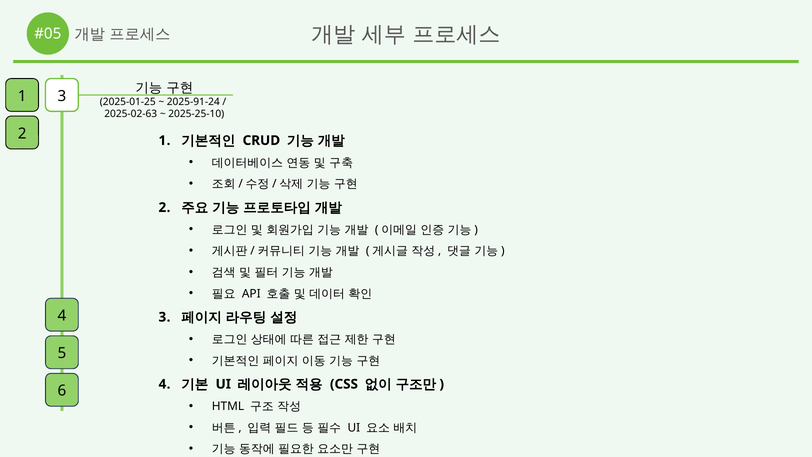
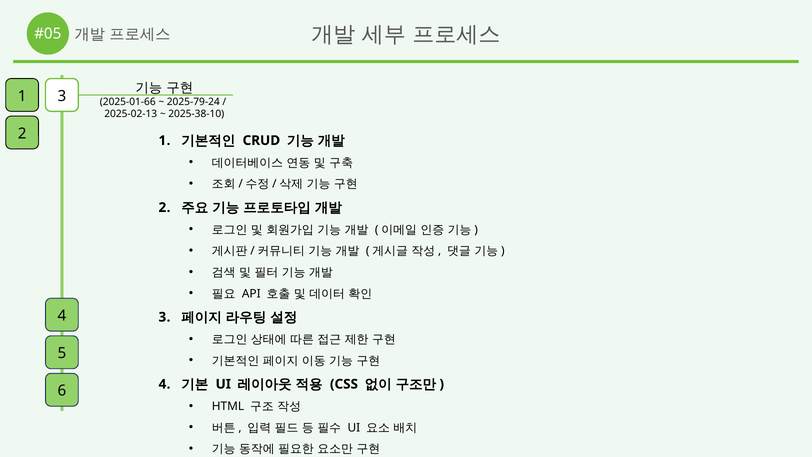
2025-01-25: 2025-01-25 -> 2025-01-66 (128, 102)
2025-91-24: 2025-91-24 -> 2025-79-24 (193, 102)
2025-02-63: 2025-02-63 -> 2025-02-13 (131, 114)
2025-25-10: 2025-25-10 -> 2025-38-10 (196, 114)
